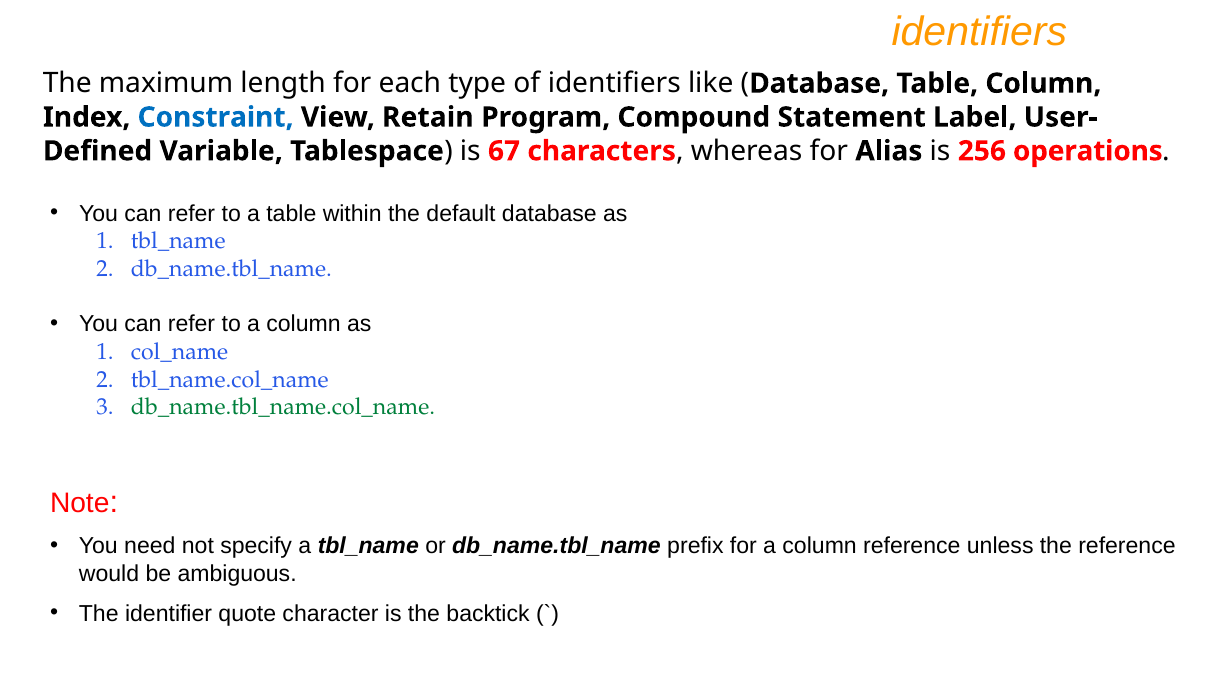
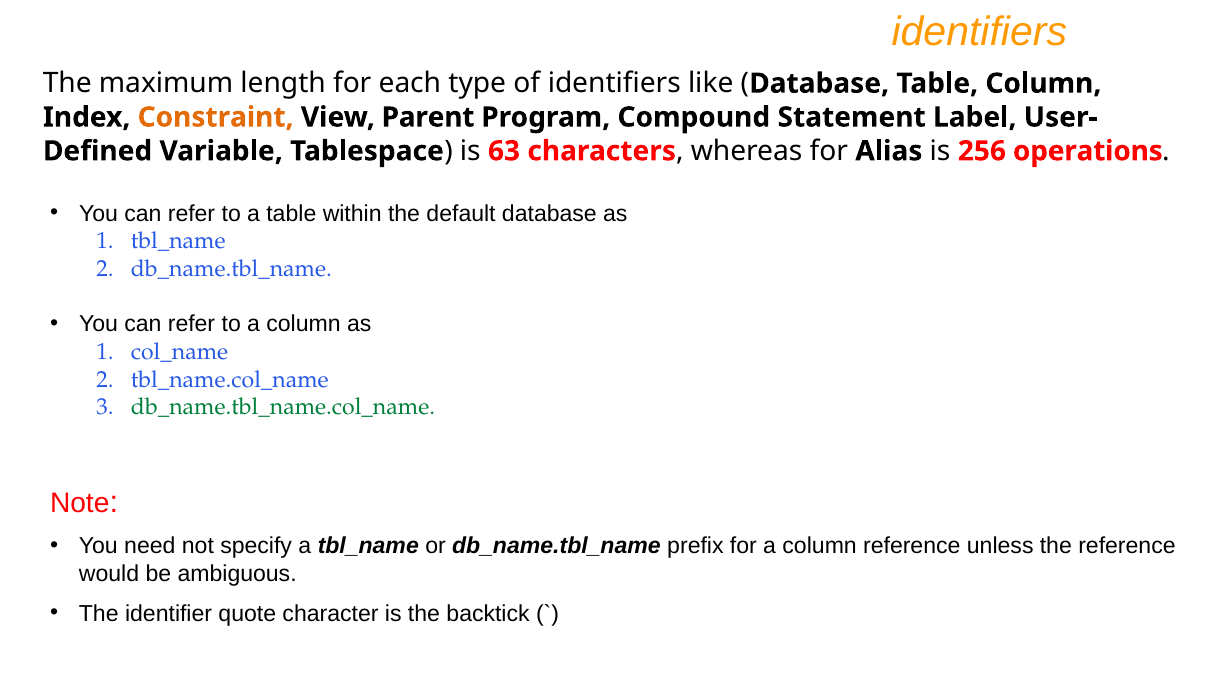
Constraint colour: blue -> orange (216, 117)
Retain: Retain -> Parent (428, 117)
67: 67 -> 63 (504, 151)
